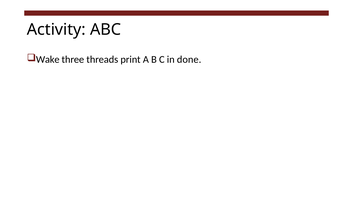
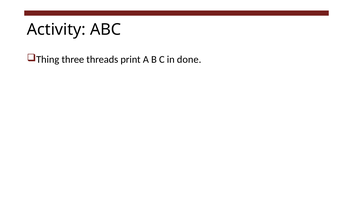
Wake: Wake -> Thing (48, 60)
